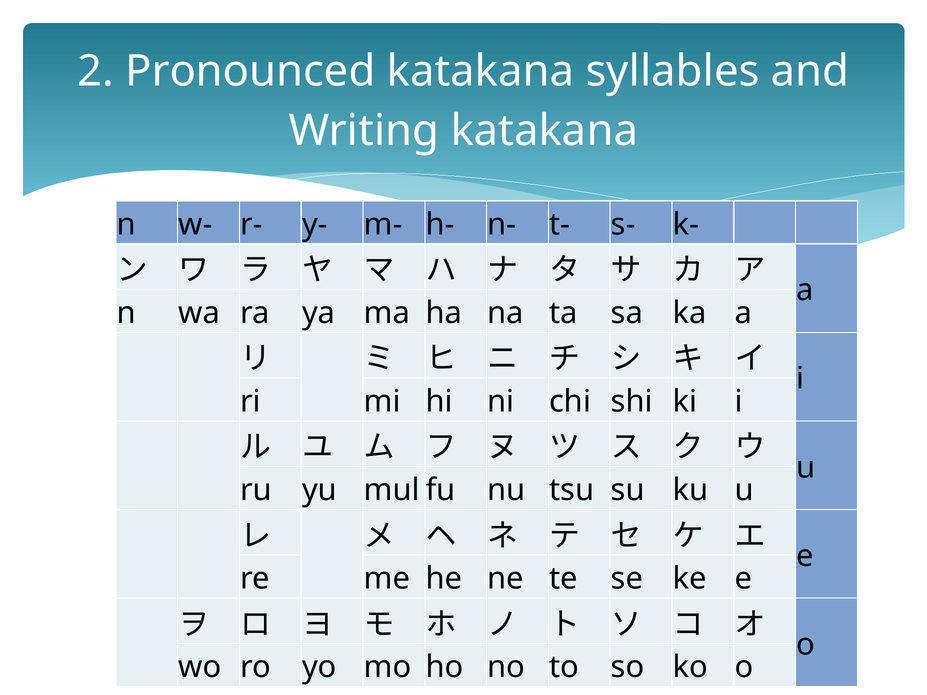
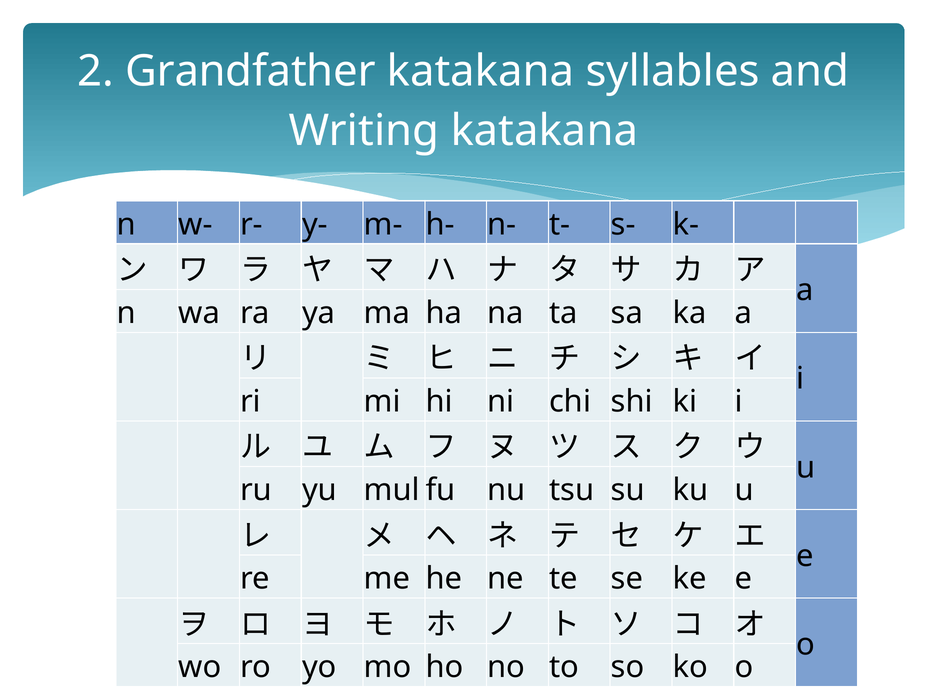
Pronounced: Pronounced -> Grandfather (250, 71)
